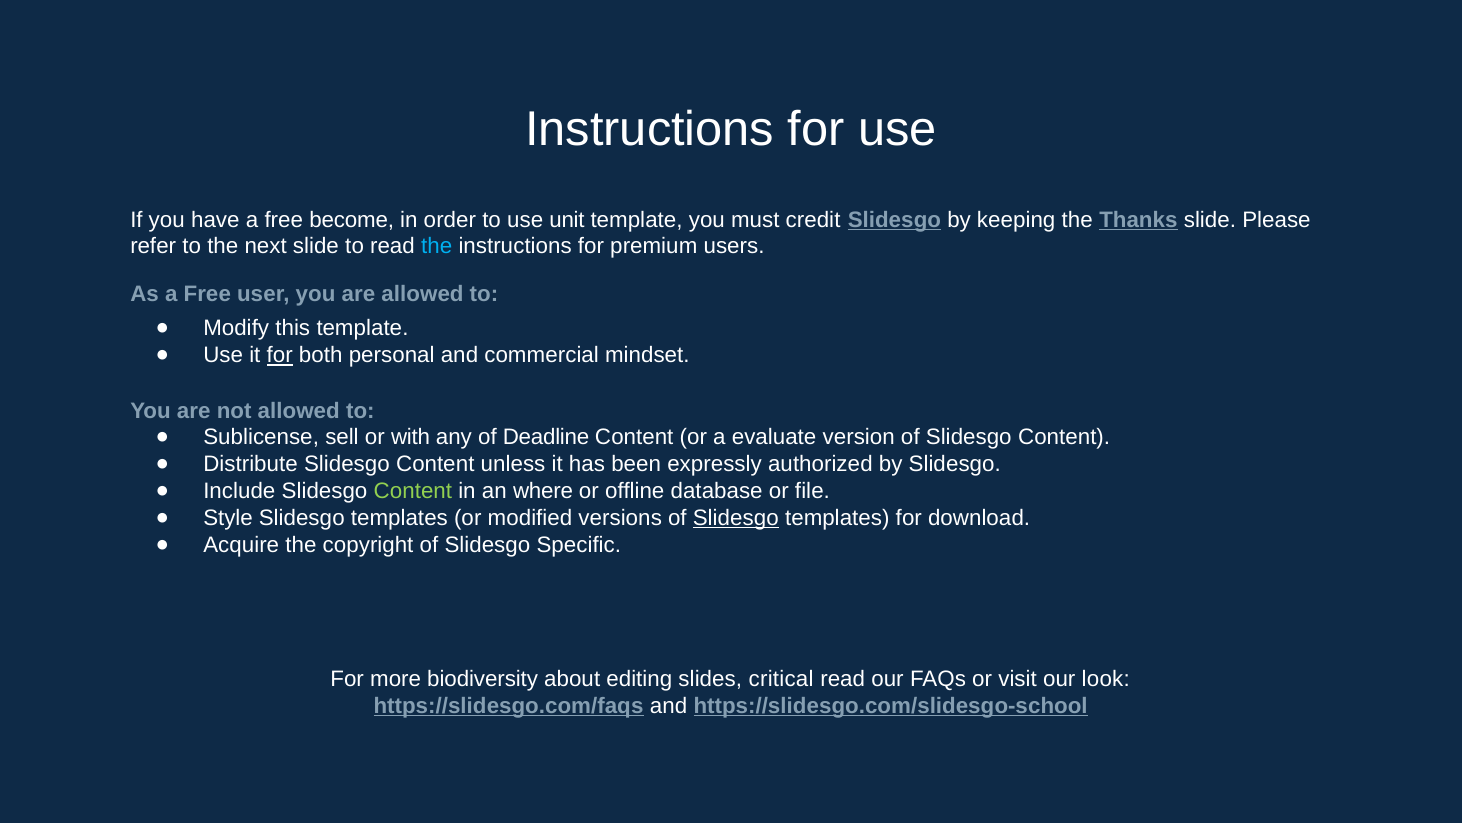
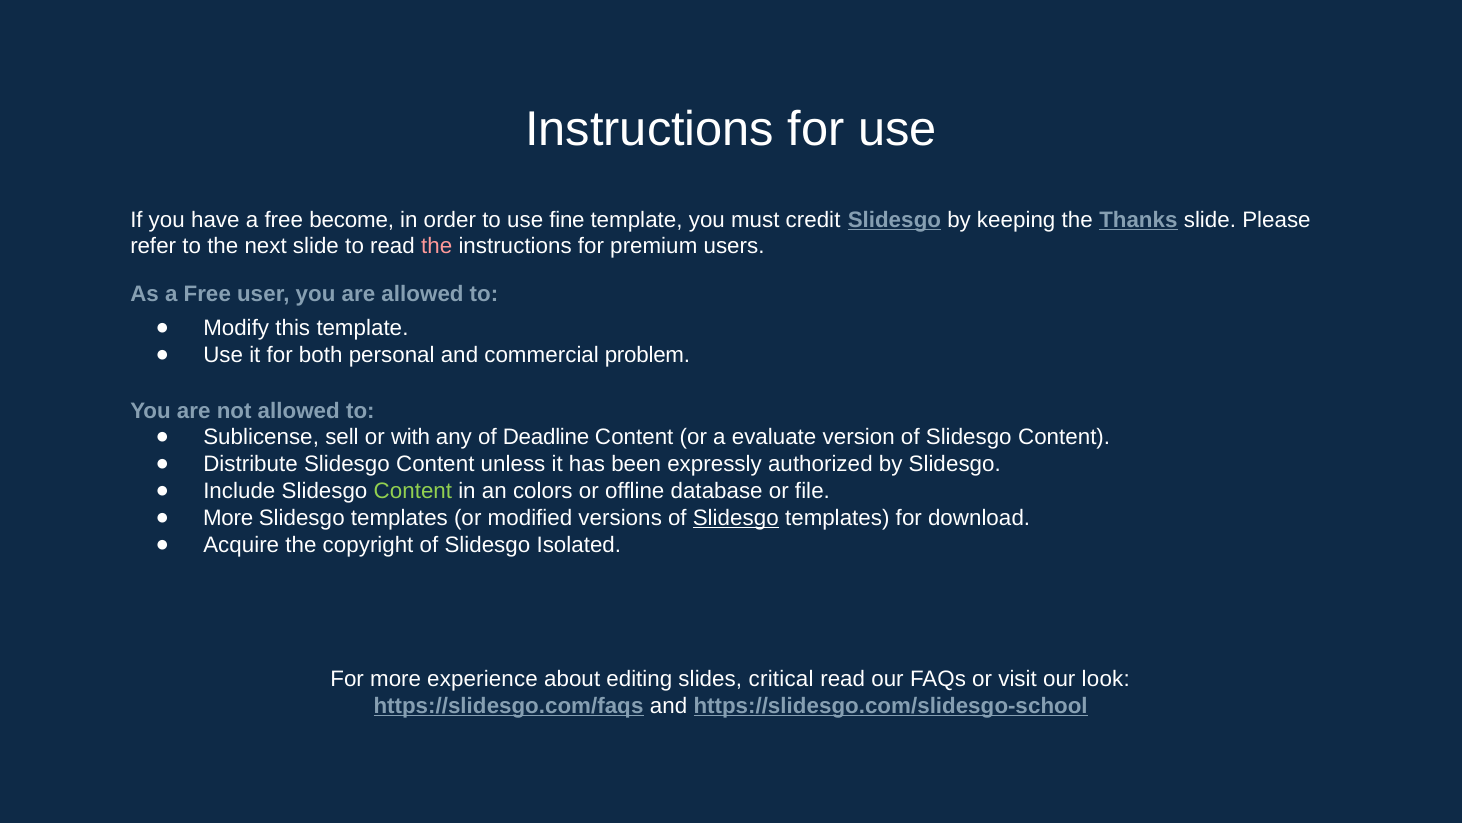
unit: unit -> fine (567, 219)
the colour: light blue -> pink (437, 246)
for underline: present -> none (280, 355)
mindset: mindset -> problem (647, 355)
where: where -> colors (543, 491)
Style: Style -> More (228, 518)
Specific: Specific -> Isolated (579, 545)
biodiversity: biodiversity -> experience (482, 679)
